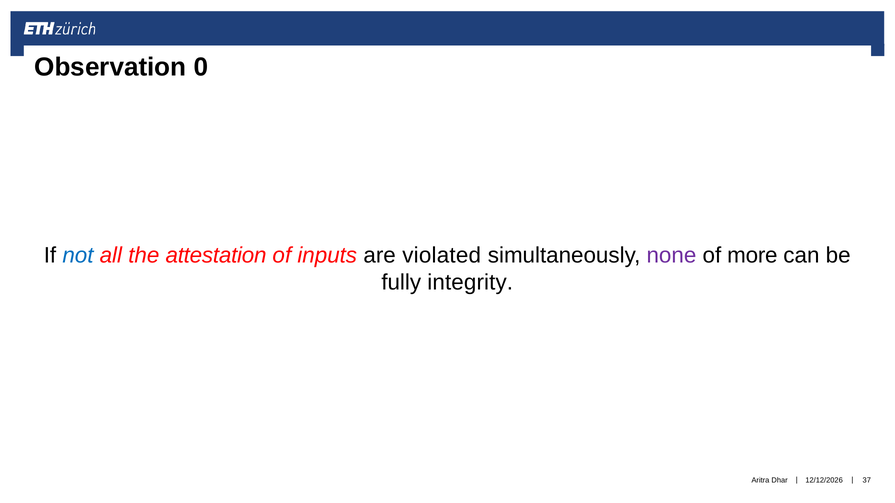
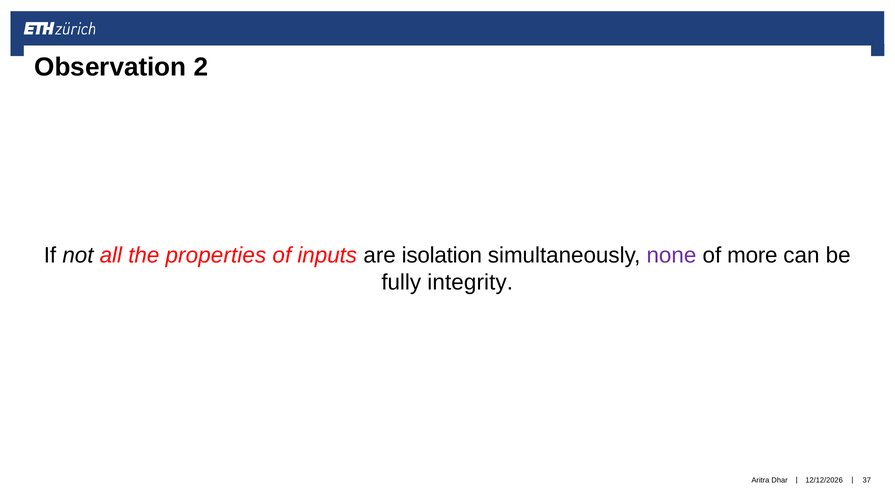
0: 0 -> 2 (201, 67)
not colour: blue -> black (78, 256)
attestation: attestation -> properties (216, 256)
violated: violated -> isolation (442, 256)
